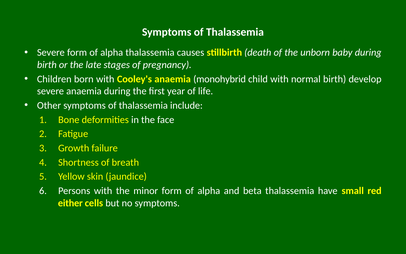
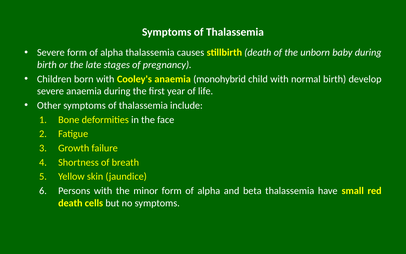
either: either -> death (70, 203)
